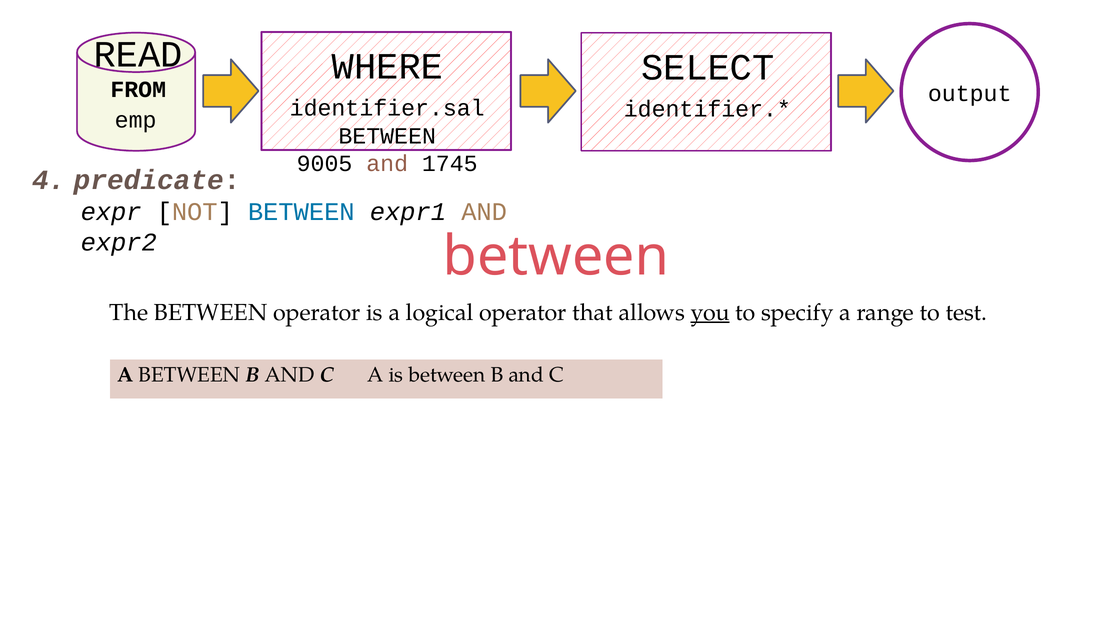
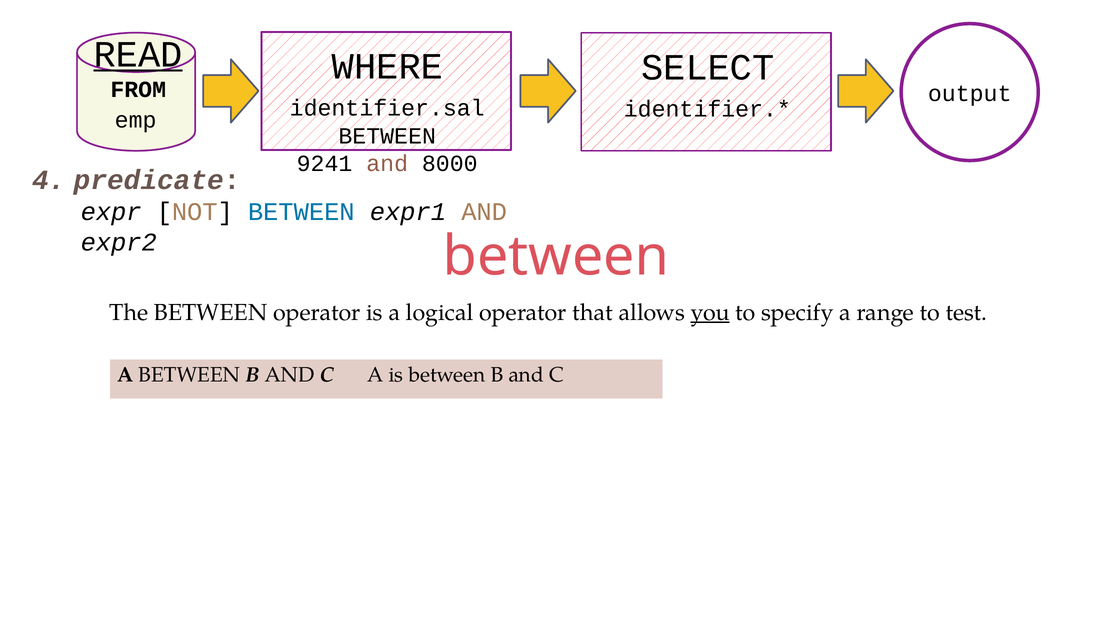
READ underline: none -> present (138, 55)
9005: 9005 -> 9241 (325, 164)
1745: 1745 -> 8000 (450, 164)
